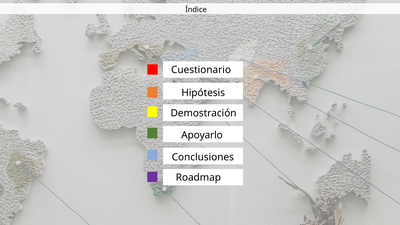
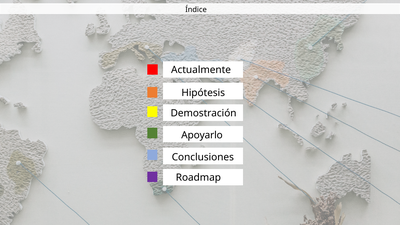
Cuestionario: Cuestionario -> Actualmente (201, 70)
